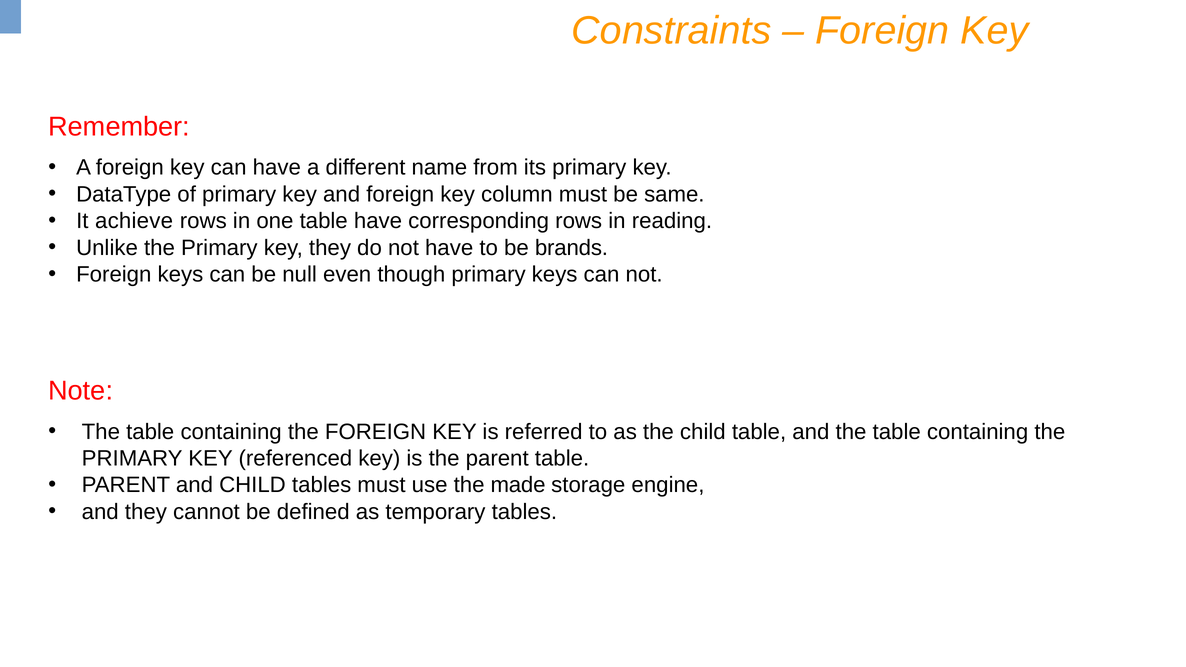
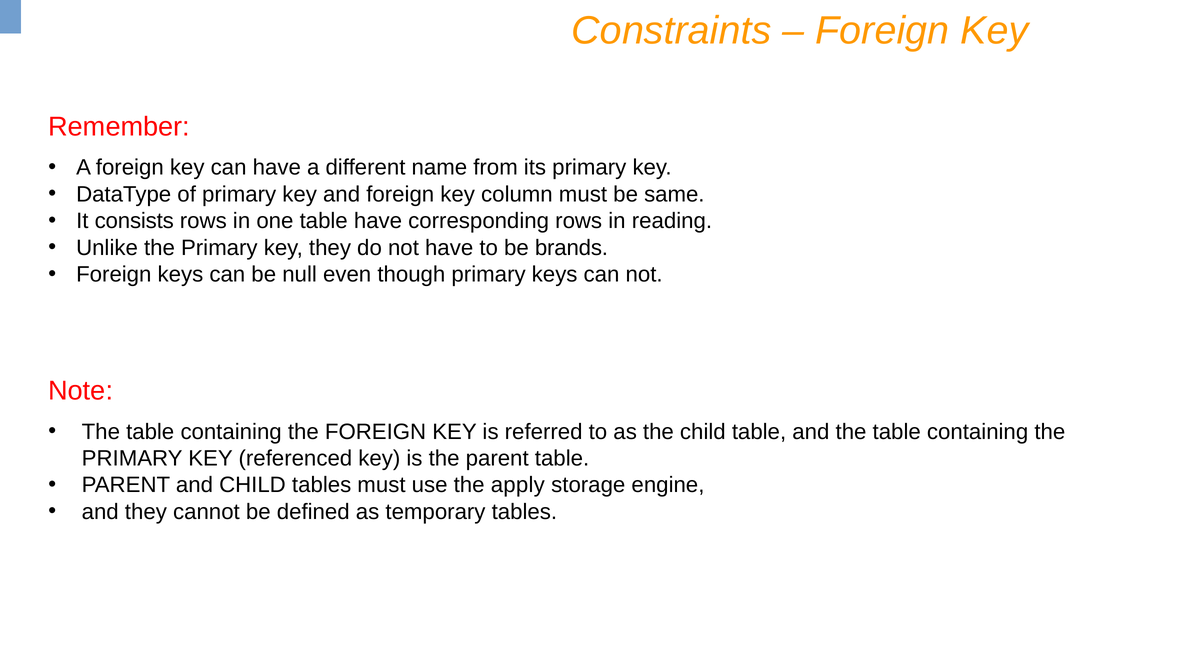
achieve: achieve -> consists (134, 221)
made: made -> apply (518, 485)
